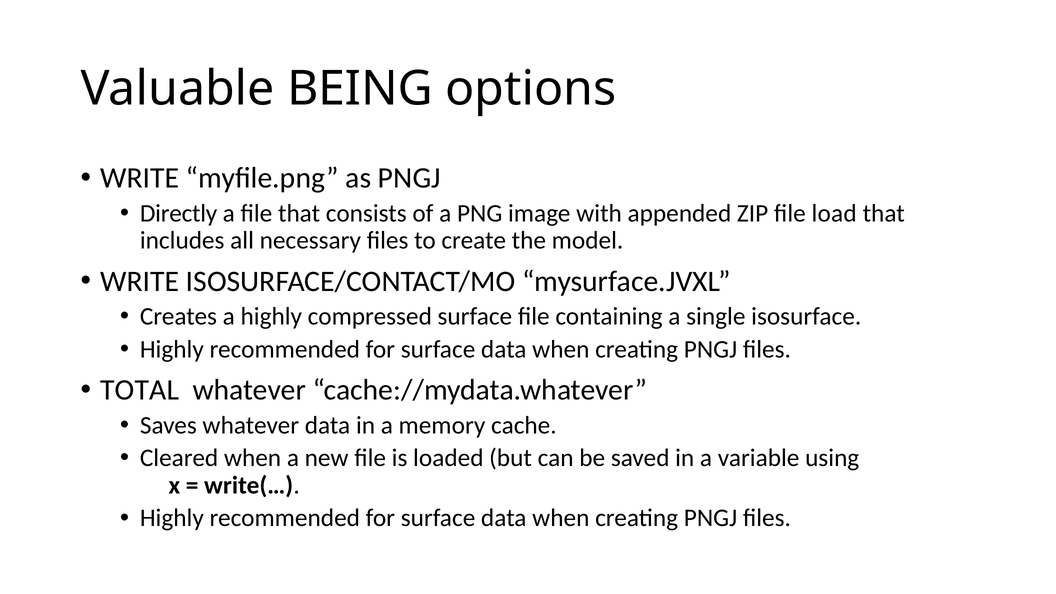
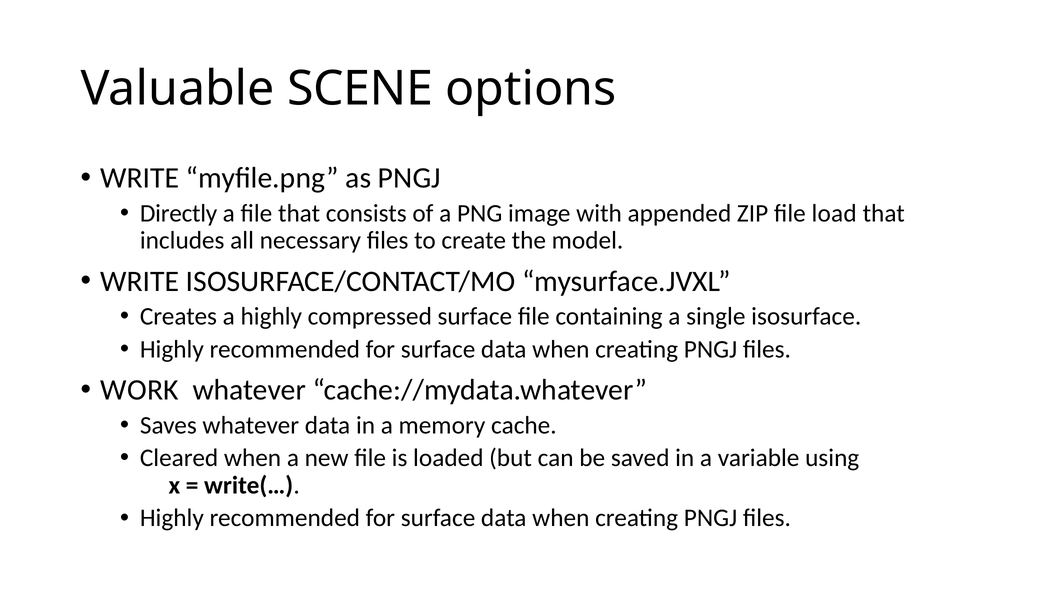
BEING: BEING -> SCENE (360, 89)
TOTAL: TOTAL -> WORK (140, 390)
